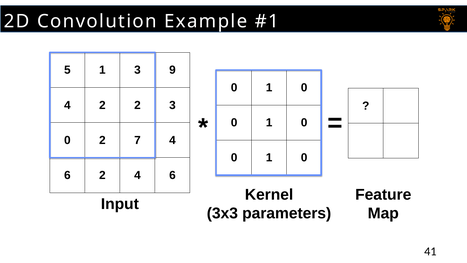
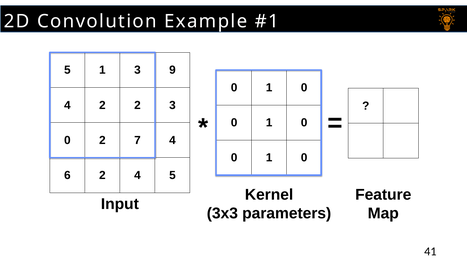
2 4 6: 6 -> 5 (172, 175)
